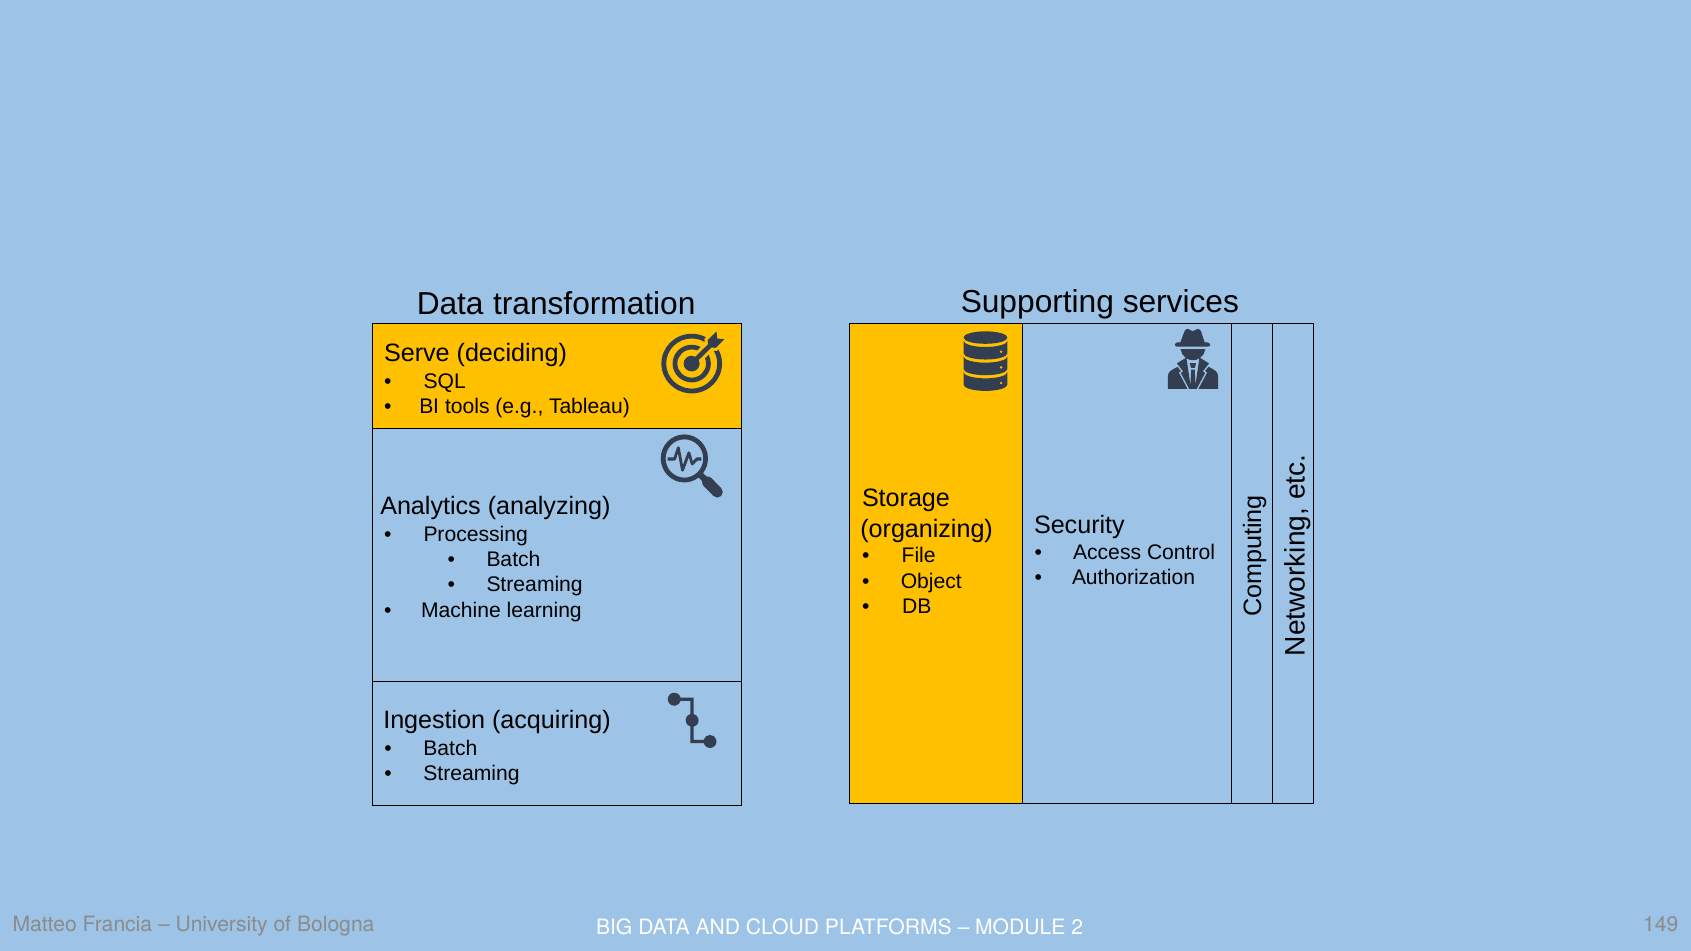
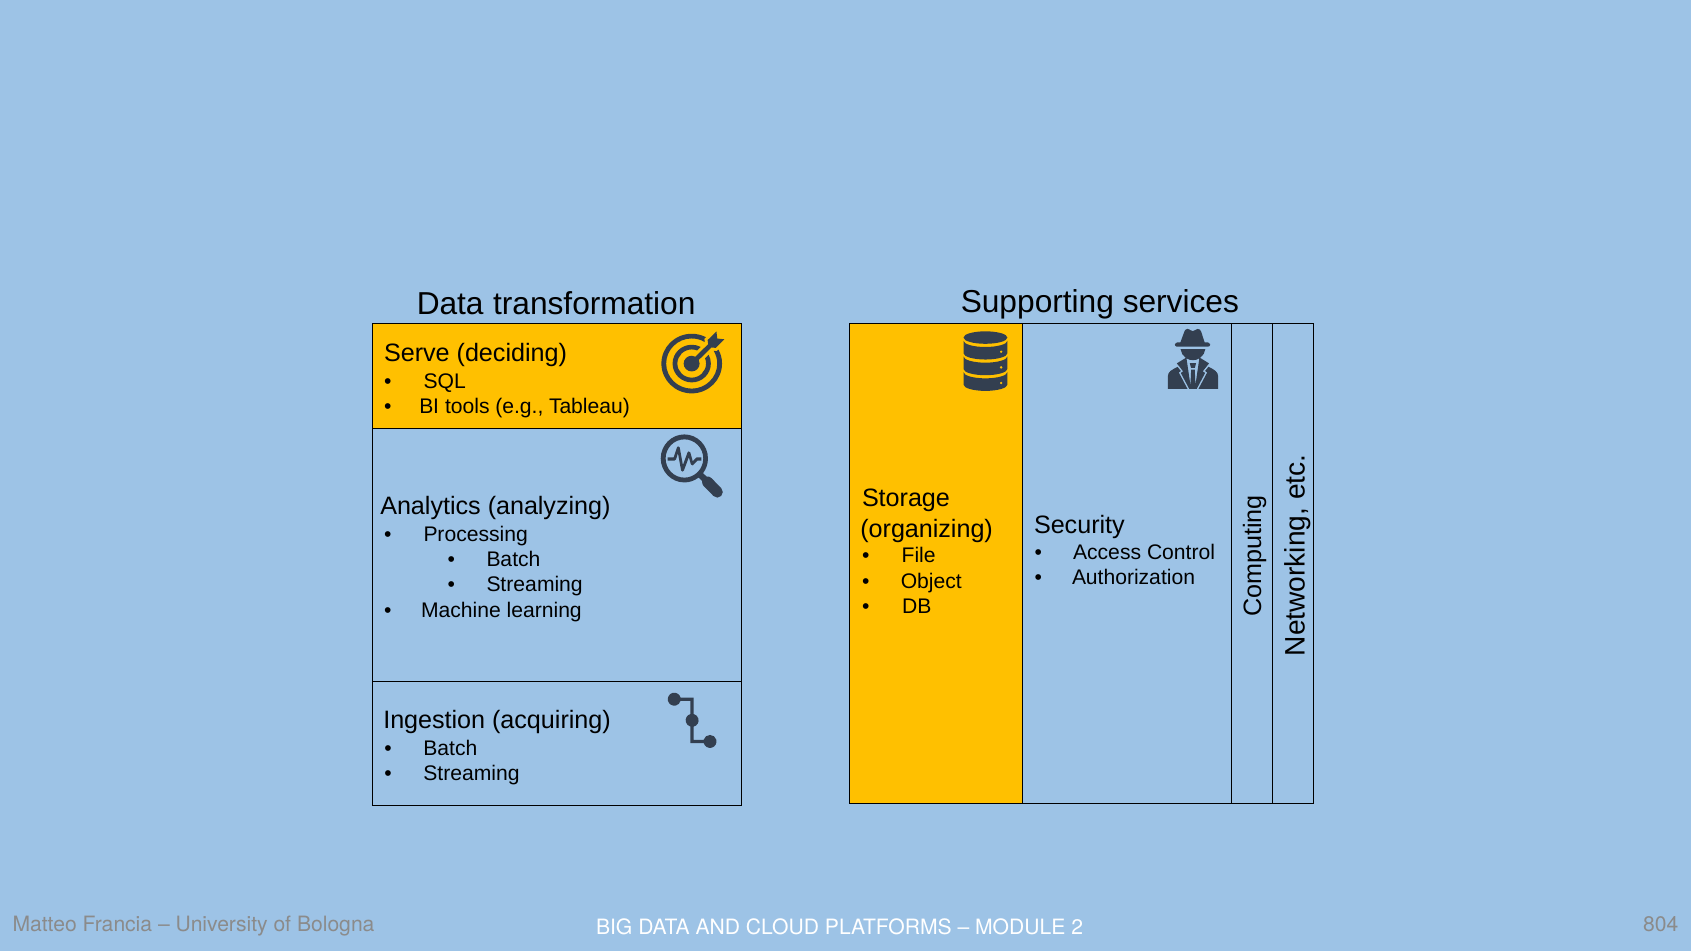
149: 149 -> 804 (1661, 925)
